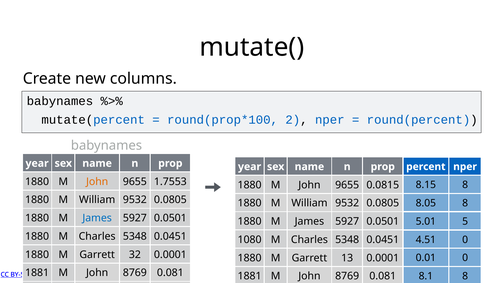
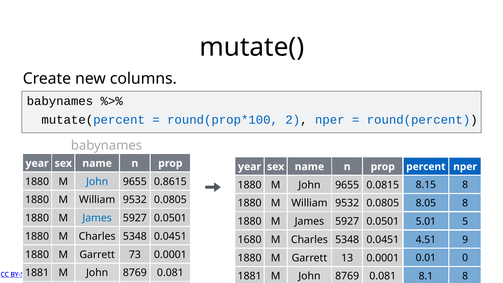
John colour: orange -> blue (97, 182)
1.7553: 1.7553 -> 0.8615 (170, 182)
1080: 1080 -> 1680 (250, 240)
4.51 0: 0 -> 9 (465, 240)
32: 32 -> 73 (135, 255)
